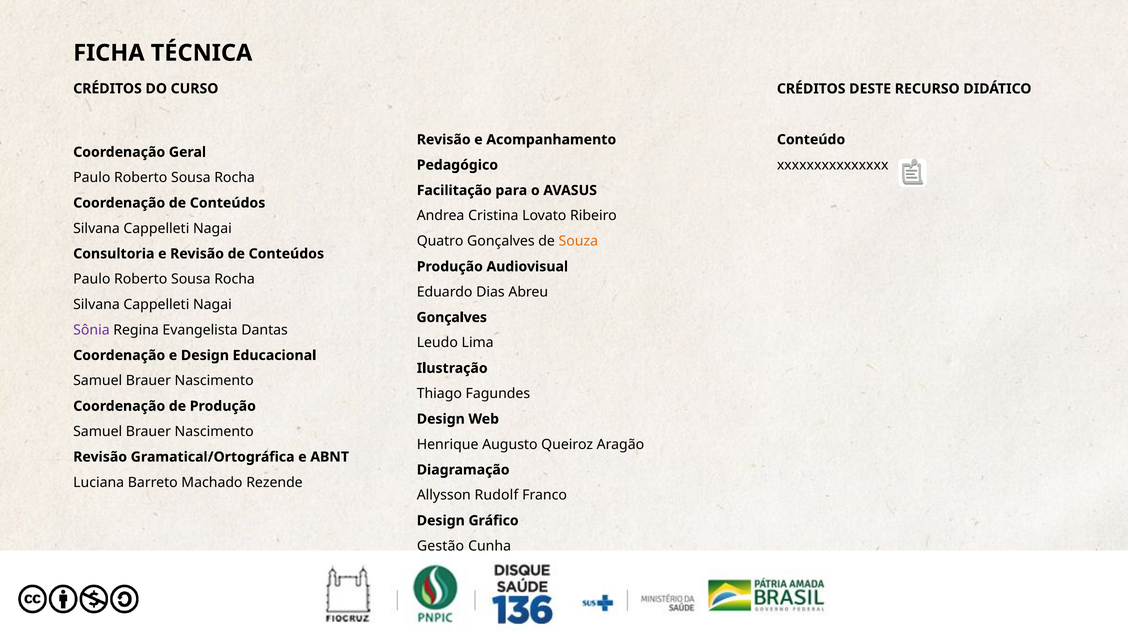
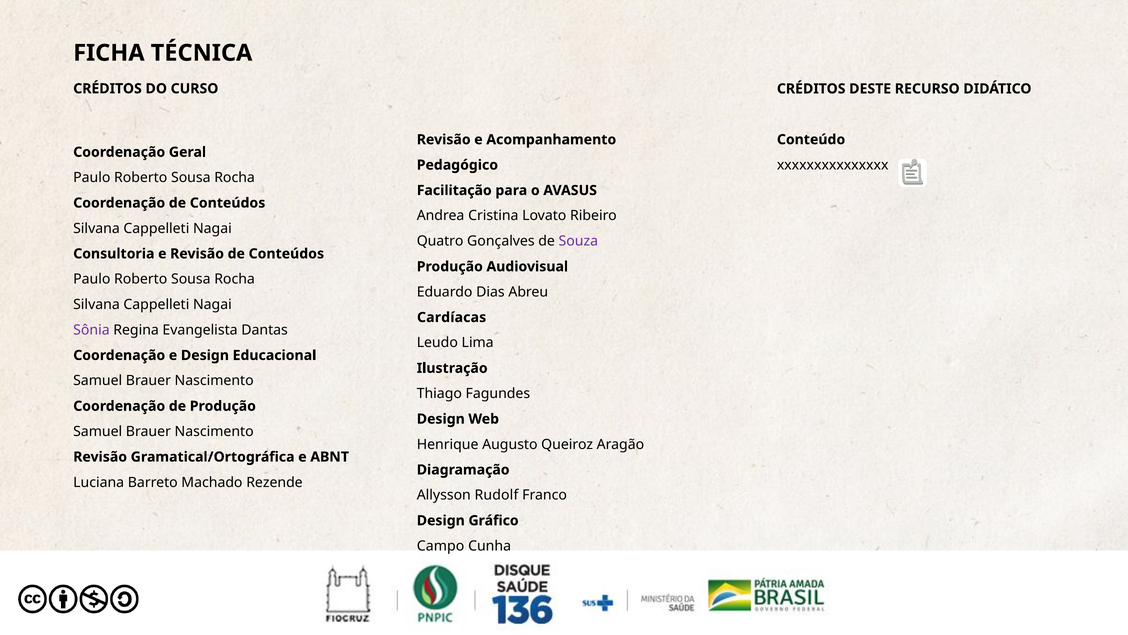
Souza colour: orange -> purple (578, 241)
Gonçalves: Gonçalves -> Cardíacas (452, 317)
Gestão: Gestão -> Campo (441, 546)
